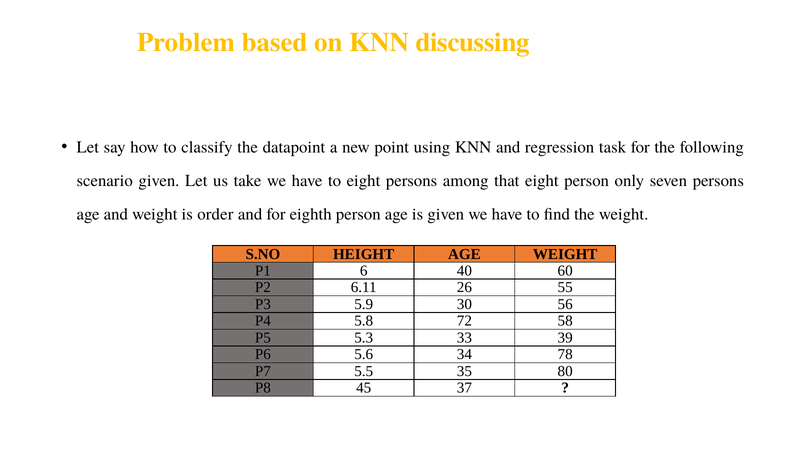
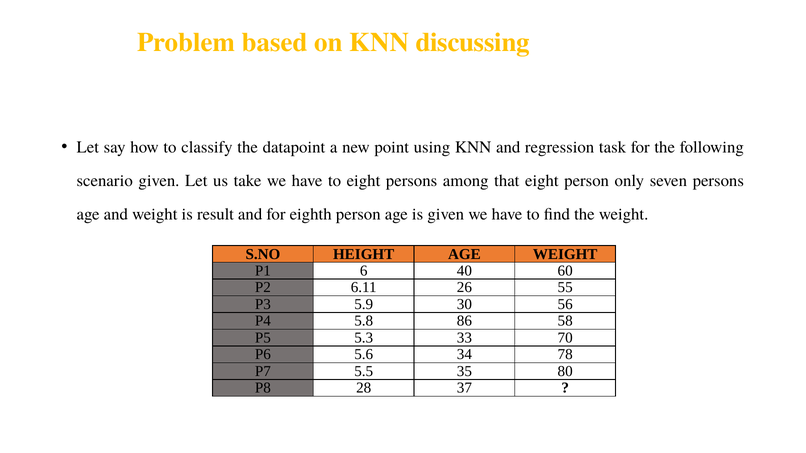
order: order -> result (215, 215)
72: 72 -> 86 (464, 321)
39: 39 -> 70 (565, 338)
45: 45 -> 28 (364, 388)
